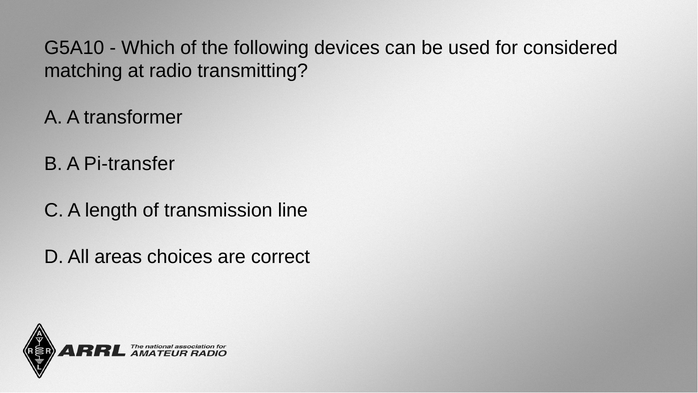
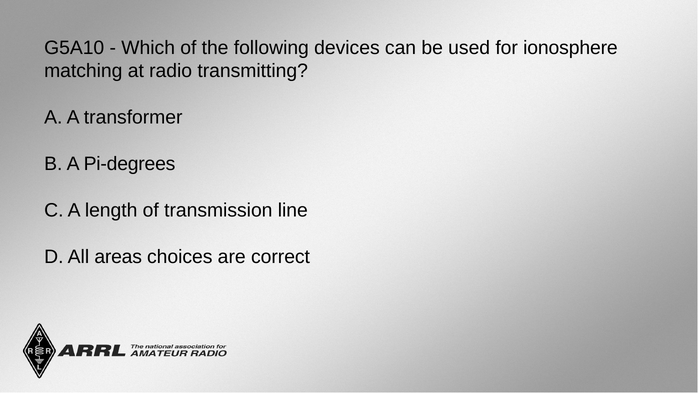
considered: considered -> ionosphere (570, 48)
Pi-transfer: Pi-transfer -> Pi-degrees (130, 164)
